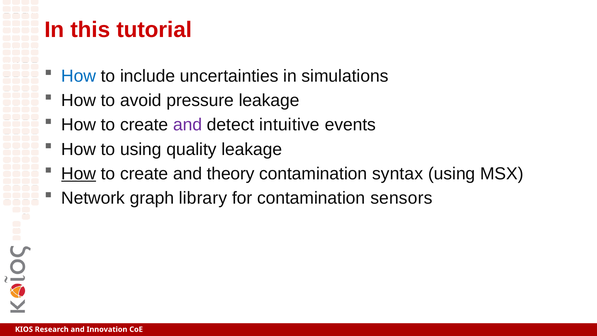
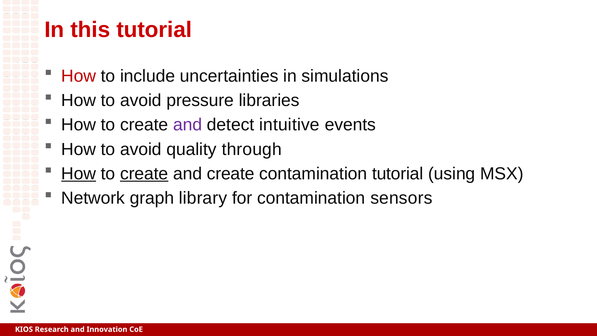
How colour: blue -> red (79, 76)
pressure leakage: leakage -> libraries (269, 100)
using: using -> avoid (141, 149)
quality leakage: leakage -> through (252, 149)
create underline: none -> present (144, 174)
and theory: theory -> create (231, 174)
contamination syntax: syntax -> tutorial (398, 174)
